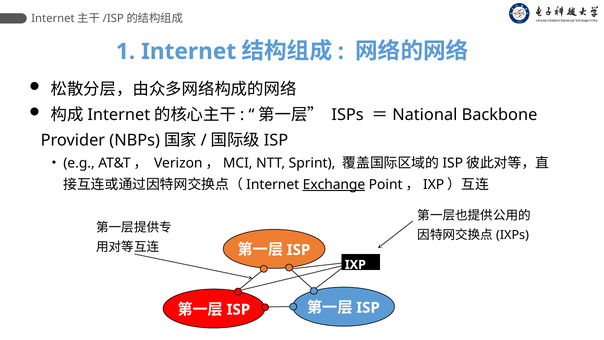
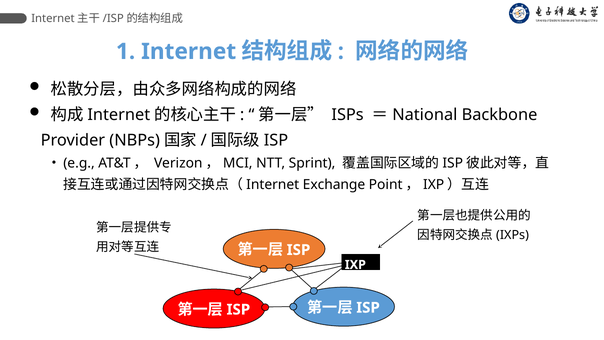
Exchange underline: present -> none (334, 185)
